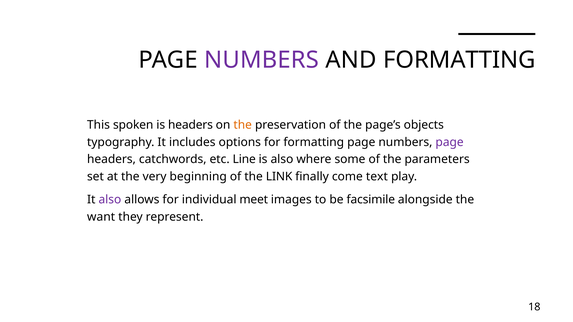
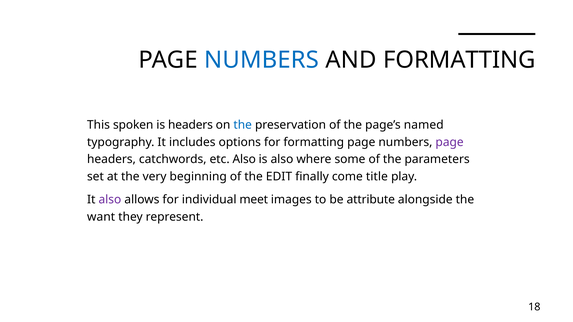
NUMBERS colour: purple -> blue (262, 60)
the colour: orange -> blue (243, 125)
objects: objects -> named (424, 125)
etc Line: Line -> Also (244, 160)
LINK: LINK -> EDIT (279, 177)
text: text -> title (377, 177)
facsimile: facsimile -> attribute (371, 200)
